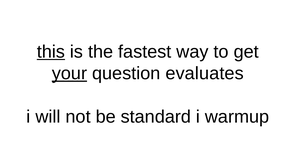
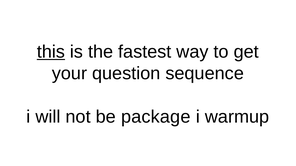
your underline: present -> none (69, 74)
evaluates: evaluates -> sequence (205, 74)
standard: standard -> package (156, 117)
